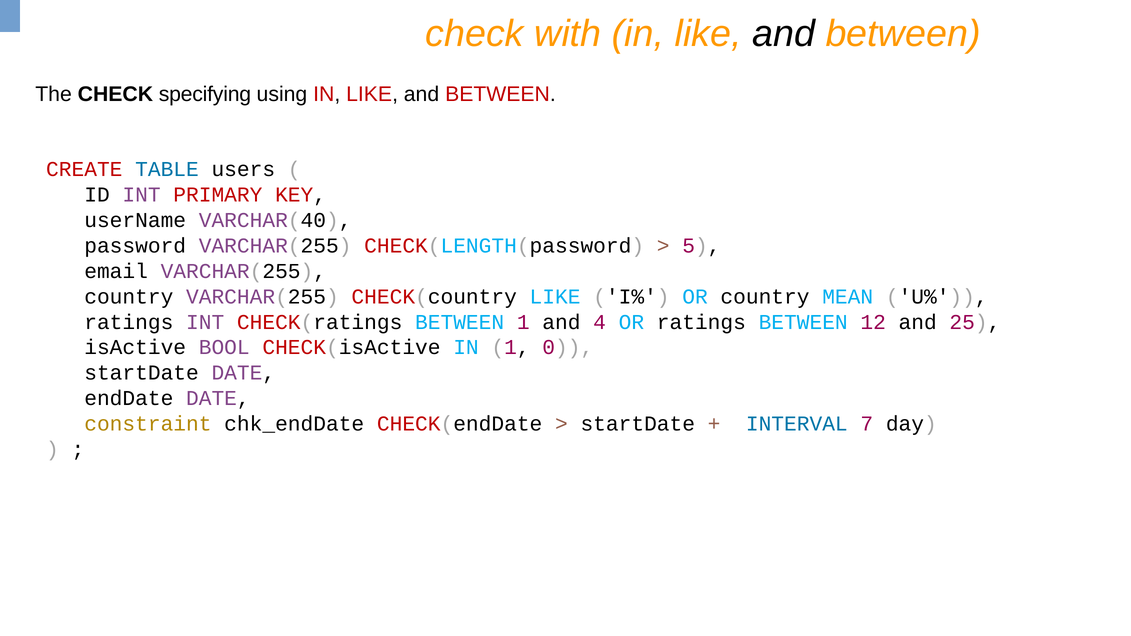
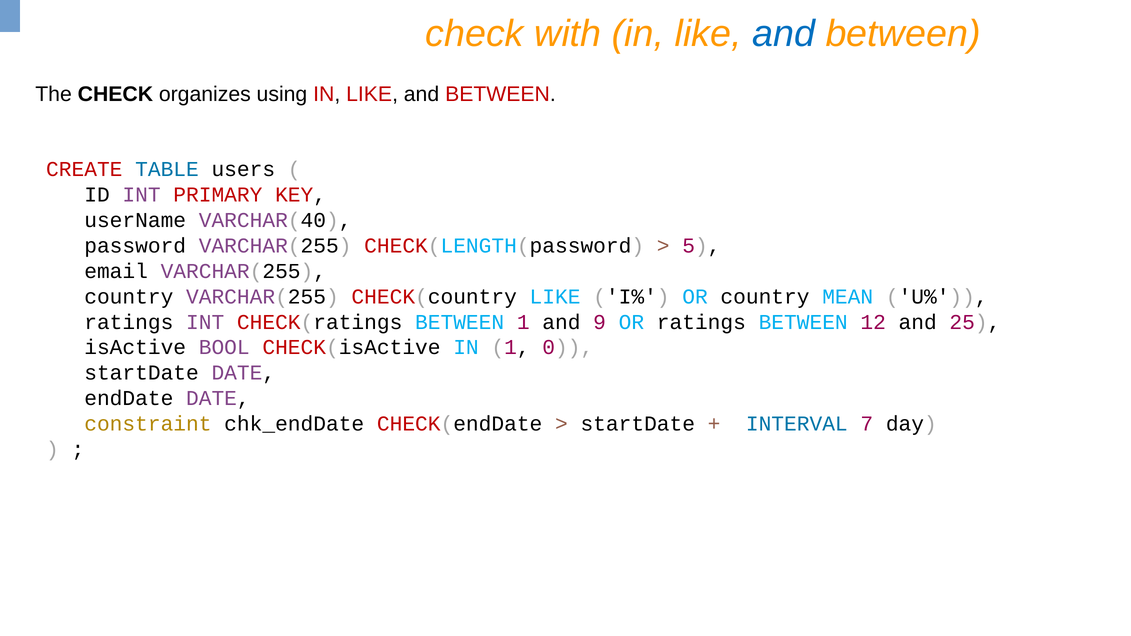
and colour: black -> blue (784, 34)
specifying: specifying -> organizes (205, 94)
4: 4 -> 9 (600, 322)
